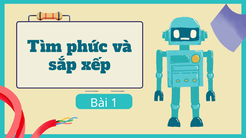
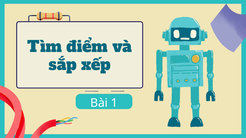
phức: phức -> điểm (87, 47)
